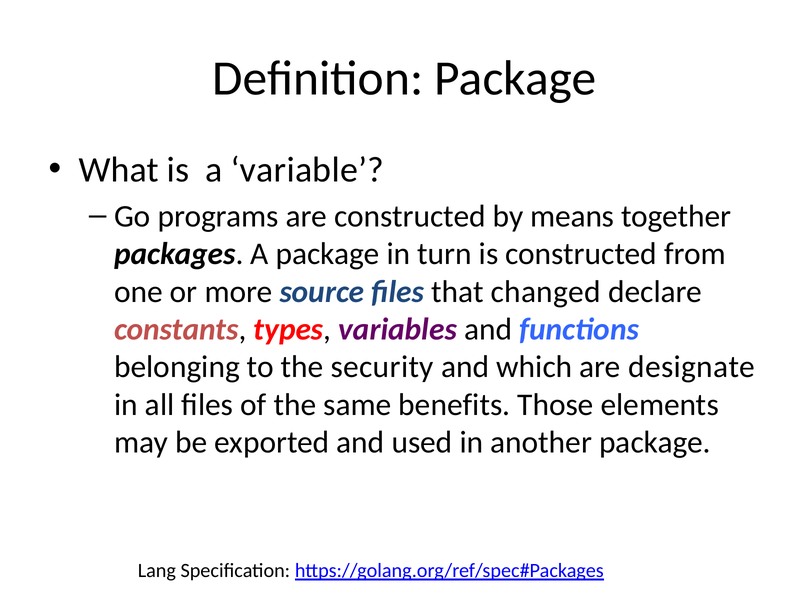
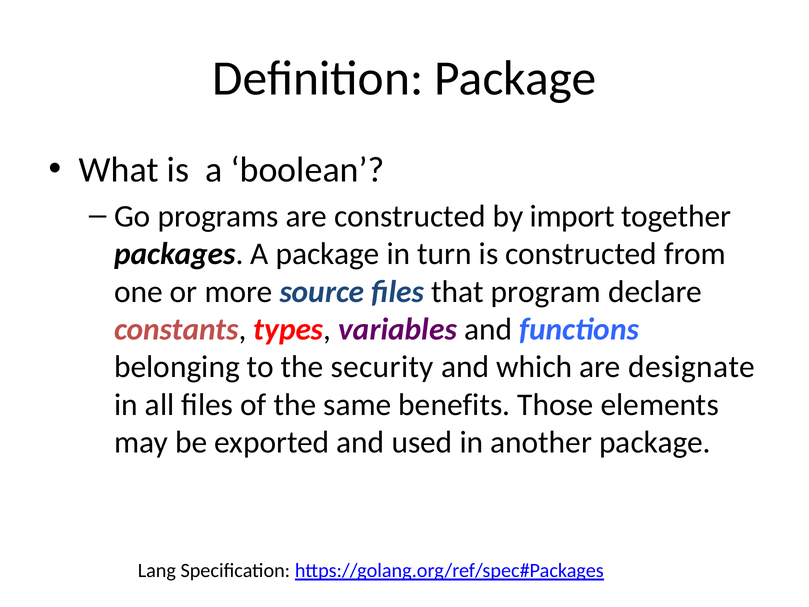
variable: variable -> boolean (307, 170)
means: means -> import (572, 216)
changed: changed -> program (546, 291)
